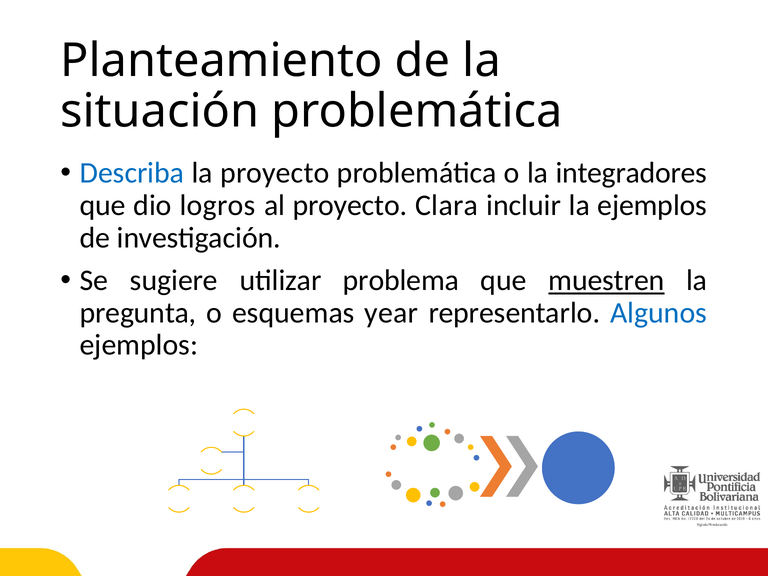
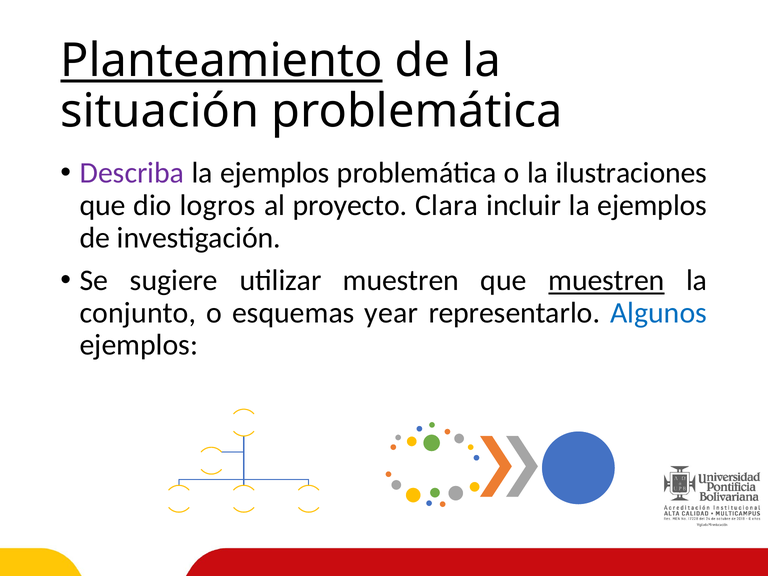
Planteamiento underline: none -> present (222, 61)
Describa colour: blue -> purple (132, 173)
proyecto: proyecto -> ejemplos (275, 173)
integradores: integradores -> ilustraciones (631, 173)
utilizar problema: problema -> muestren (401, 281)
pregunta: pregunta -> conjunto (138, 313)
